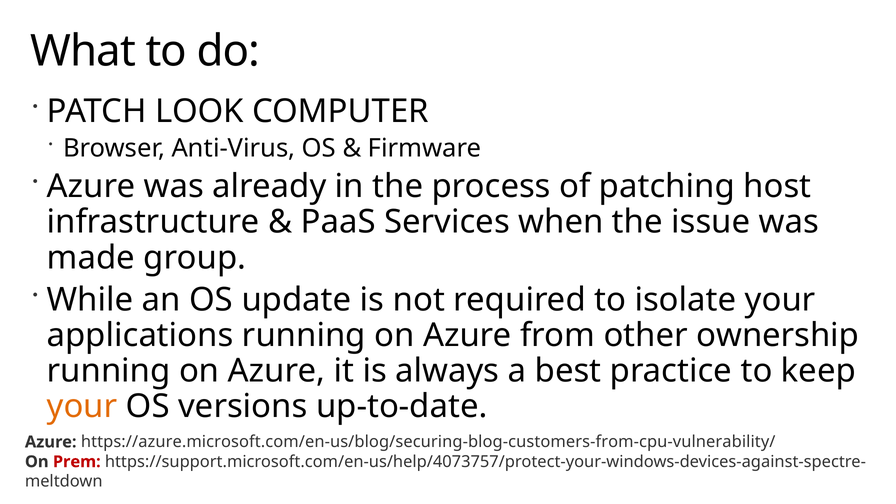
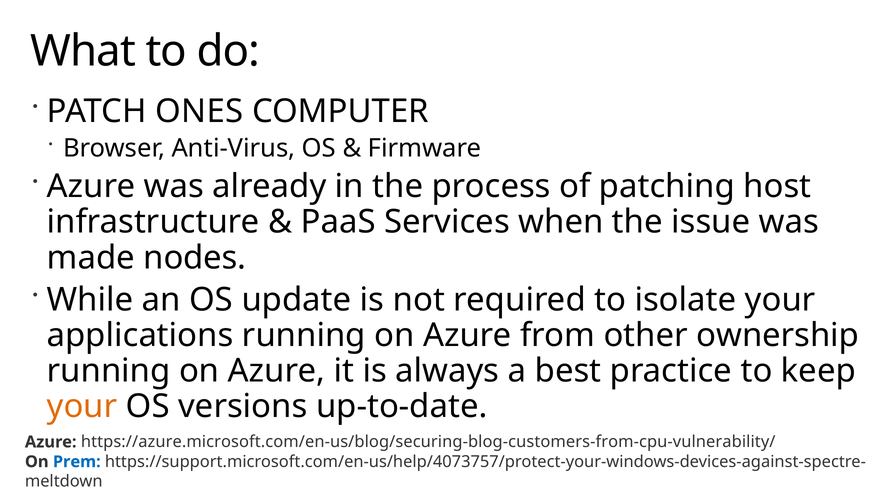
LOOK: LOOK -> ONES (199, 111)
group: group -> nodes (195, 258)
Prem colour: red -> blue (77, 462)
